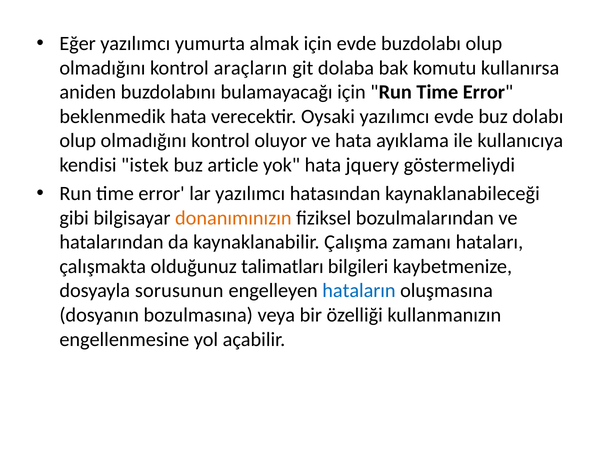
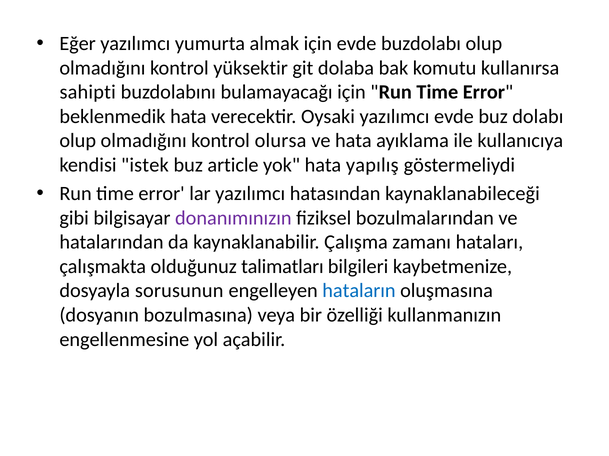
araçların: araçların -> yüksektir (251, 68)
aniden: aniden -> sahipti (88, 92)
oluyor: oluyor -> olursa (281, 141)
jquery: jquery -> yapılış (372, 165)
donanımınızın colour: orange -> purple (233, 218)
